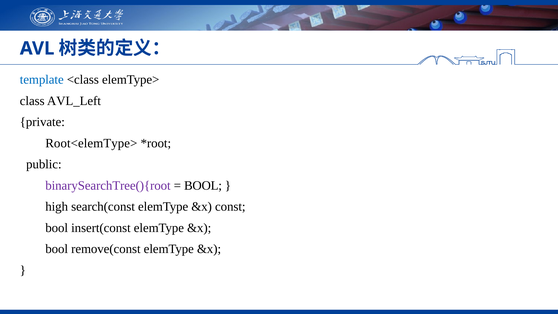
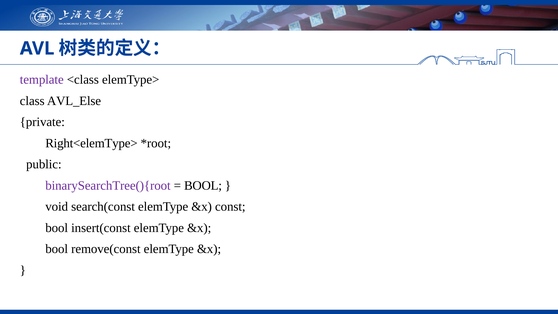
template colour: blue -> purple (42, 80)
AVL_Left: AVL_Left -> AVL_Else (74, 101)
Root<elemType>: Root<elemType> -> Right<elemType> (91, 143)
high: high -> void (57, 207)
